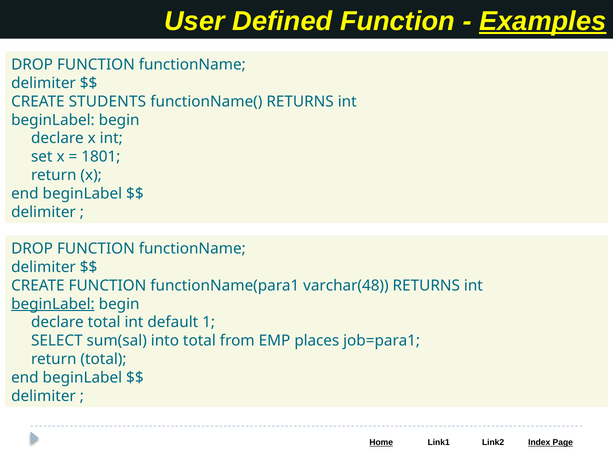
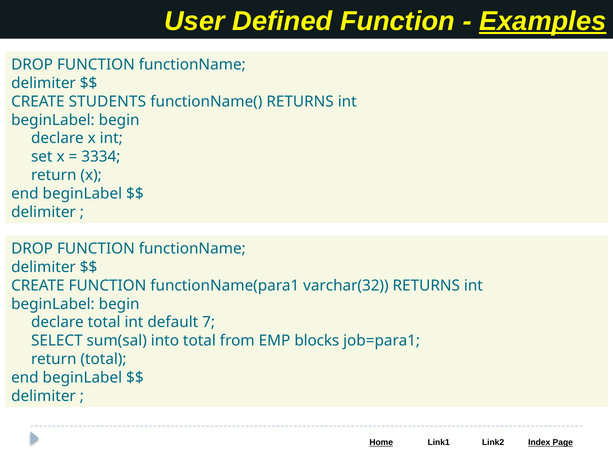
1801: 1801 -> 3334 (101, 157)
varchar(48: varchar(48 -> varchar(32 (346, 285)
beginLabel underline: present -> none (53, 304)
1: 1 -> 7 (209, 322)
places: places -> blocks (317, 341)
